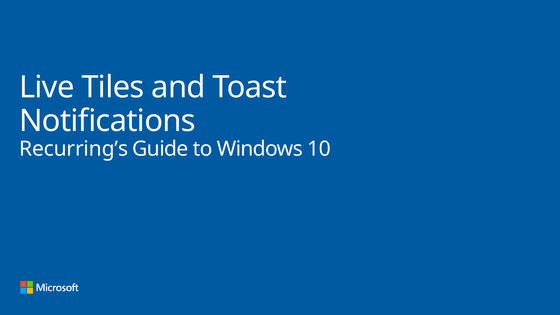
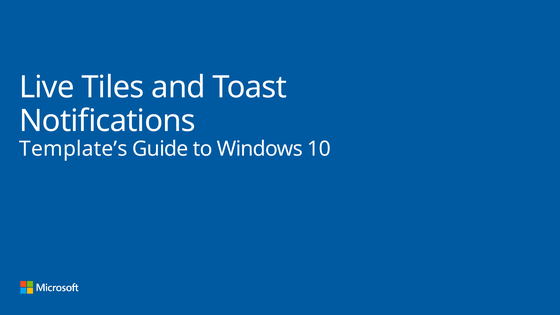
Recurring’s: Recurring’s -> Template’s (73, 149)
